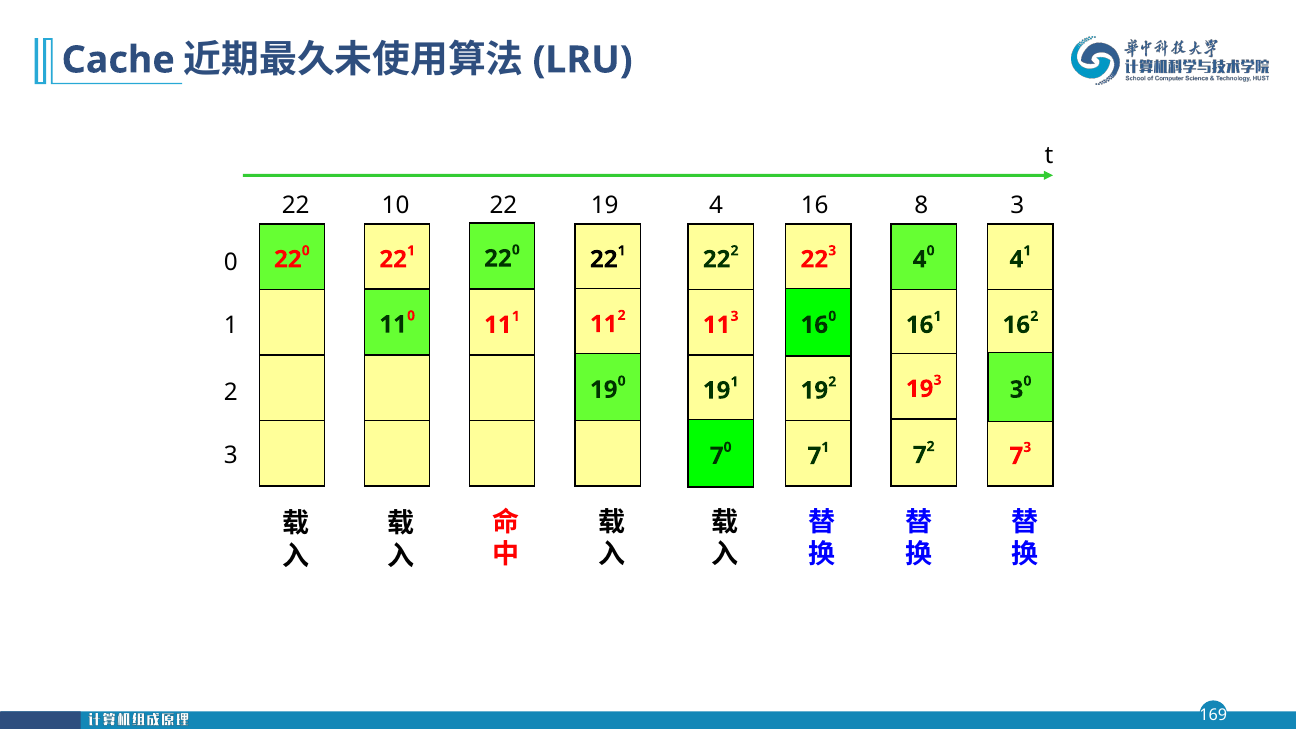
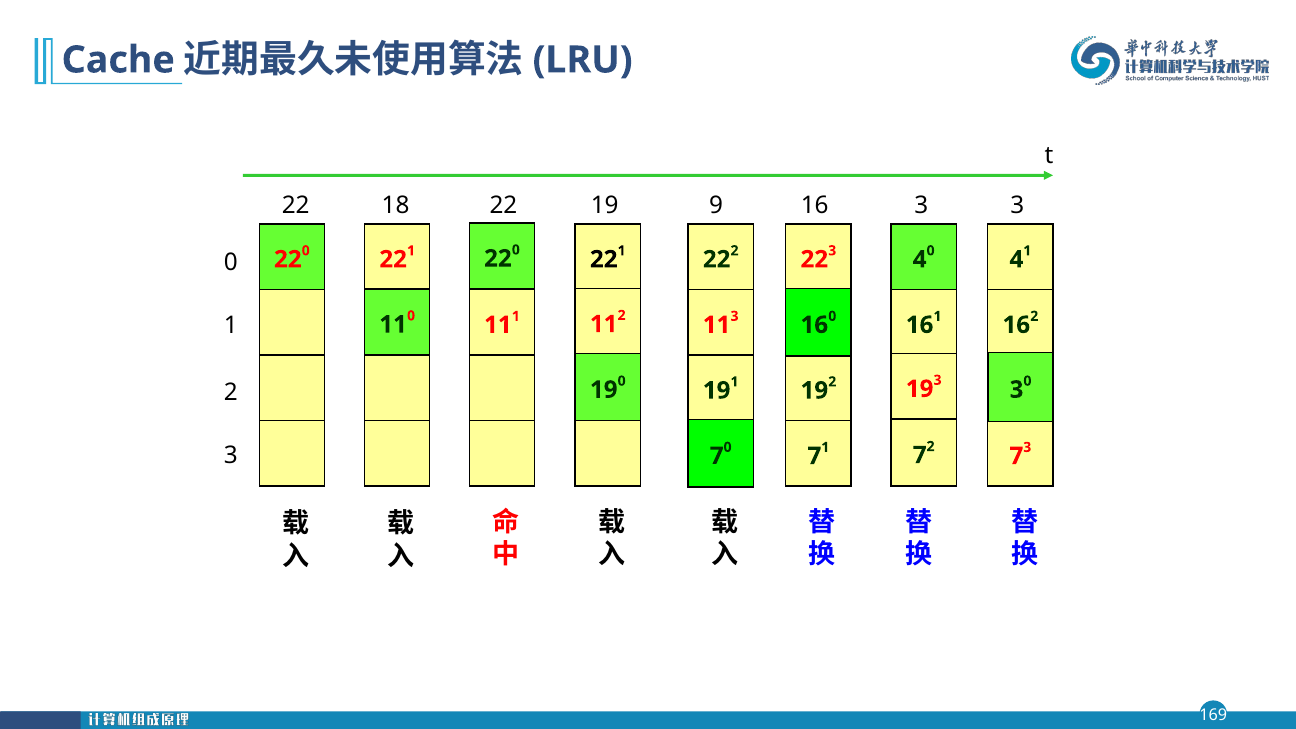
10: 10 -> 18 (396, 206)
19 4: 4 -> 9 (716, 206)
16 8: 8 -> 3 (921, 206)
